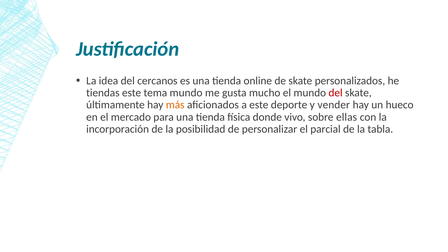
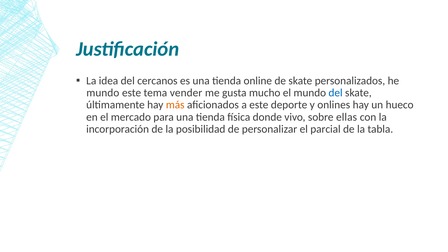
tiendas: tiendas -> mundo (103, 93)
tema mundo: mundo -> vender (186, 93)
del colour: red -> blue (336, 93)
vender: vender -> onlines (334, 105)
